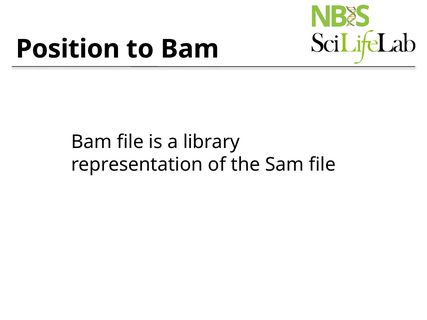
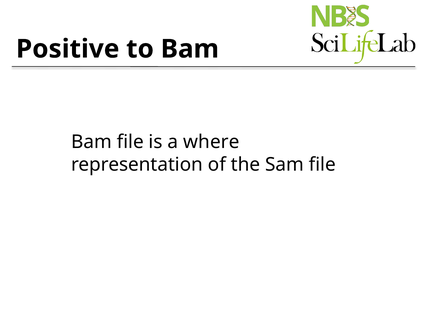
Position: Position -> Positive (68, 49)
library: library -> where (211, 142)
